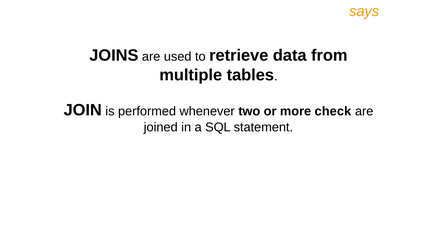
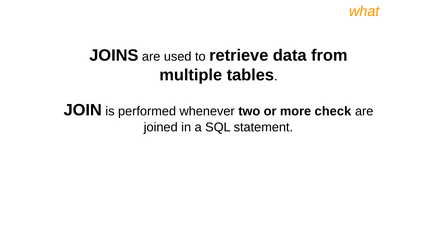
says: says -> what (364, 11)
